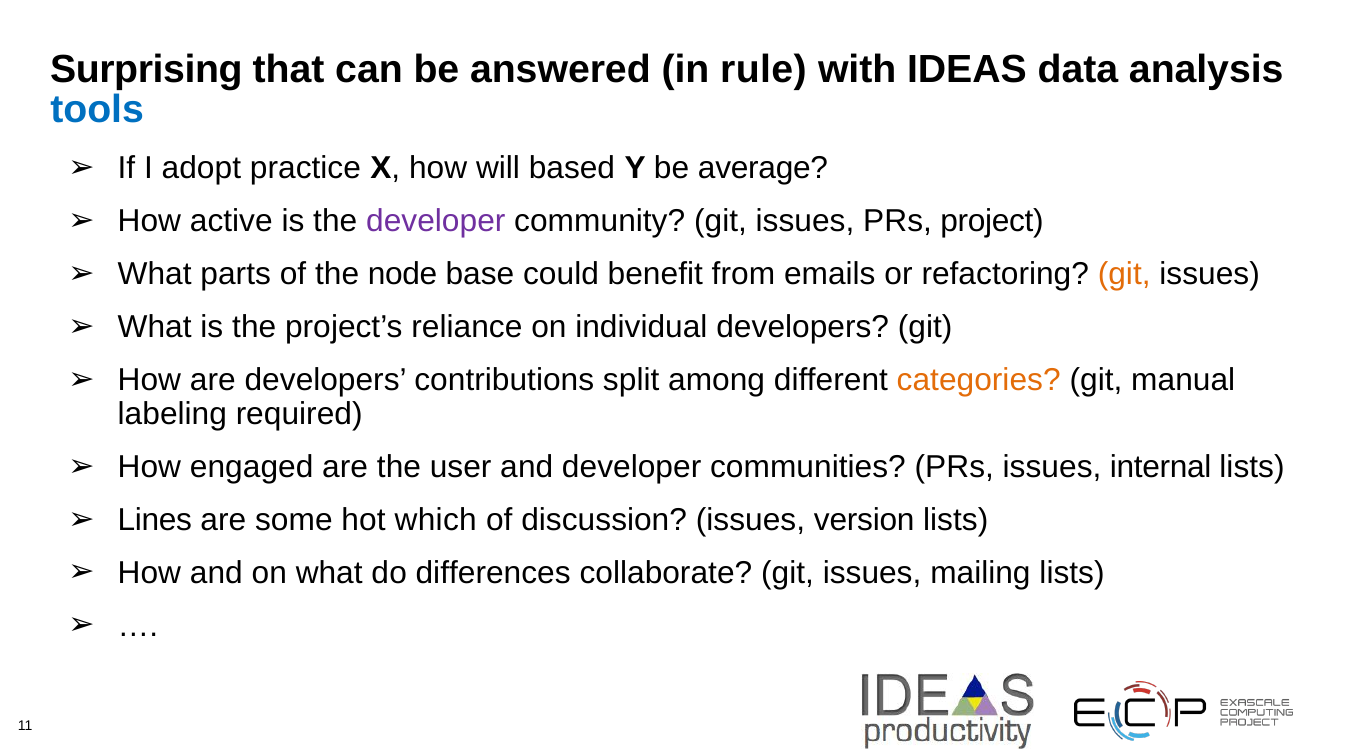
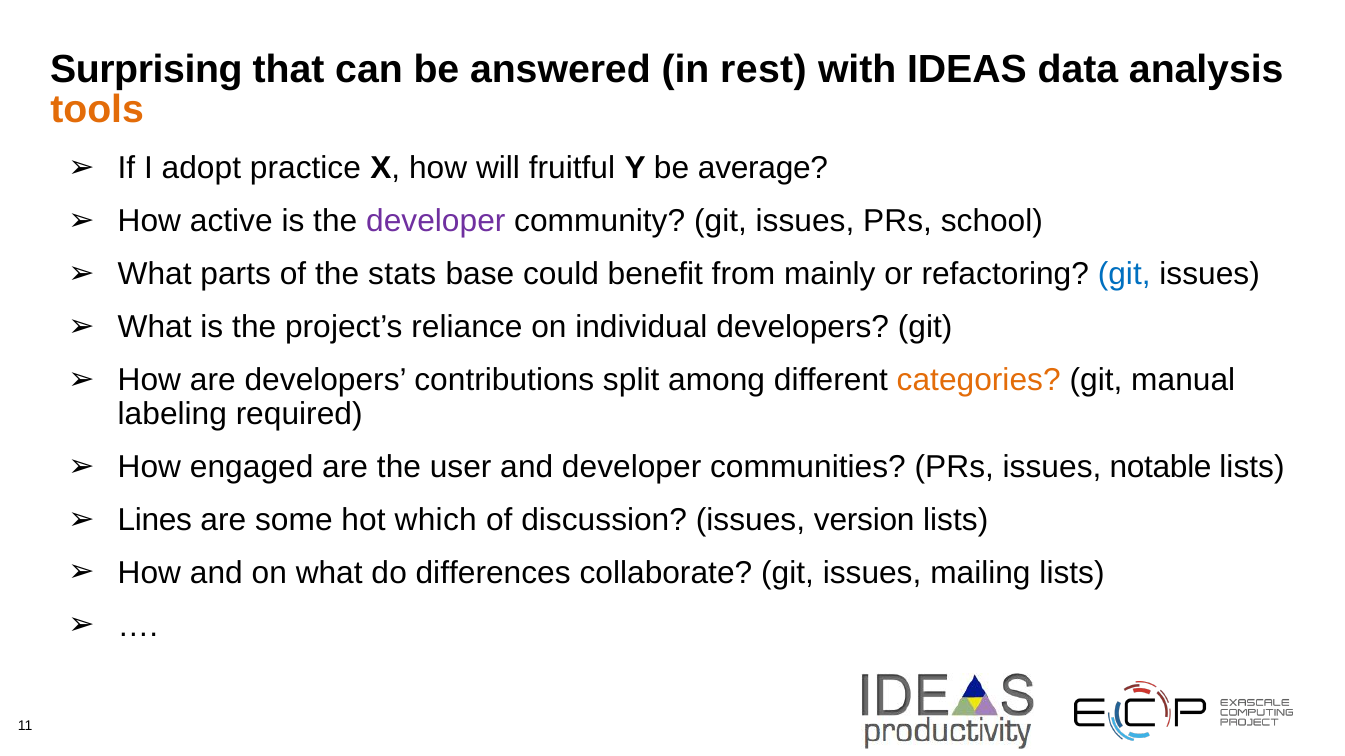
rule: rule -> rest (763, 70)
tools colour: blue -> orange (97, 110)
based: based -> fruitful (572, 168)
project: project -> school (992, 221)
node: node -> stats (402, 274)
emails: emails -> mainly (830, 274)
git colour: orange -> blue (1124, 274)
internal: internal -> notable (1161, 467)
